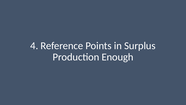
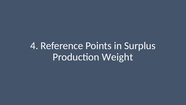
Enough: Enough -> Weight (117, 57)
